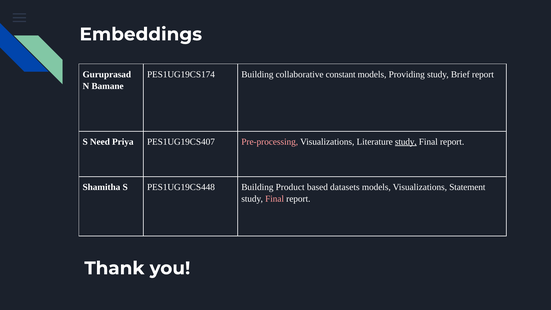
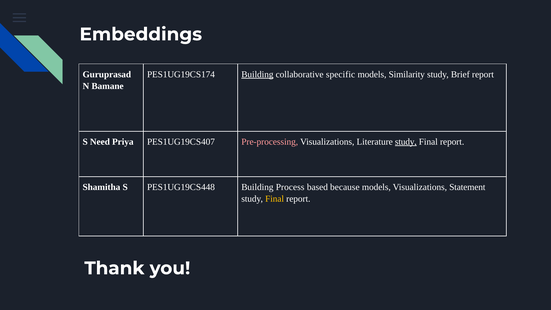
Building underline: none -> present (257, 74)
constant: constant -> specific (341, 74)
Providing: Providing -> Similarity (407, 74)
Product: Product -> Process (290, 187)
datasets: datasets -> because (345, 187)
Final colour: pink -> yellow (275, 199)
